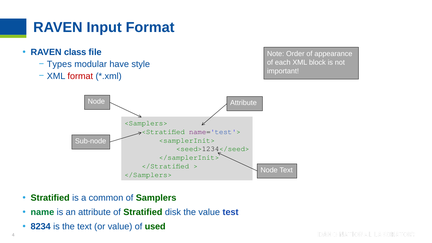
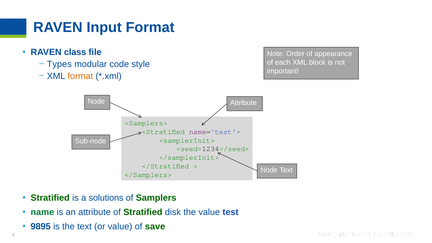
have: have -> code (119, 64)
format colour: red -> orange (80, 76)
common: common -> solutions (106, 198)
8234: 8234 -> 9895 (41, 226)
used: used -> save (155, 226)
